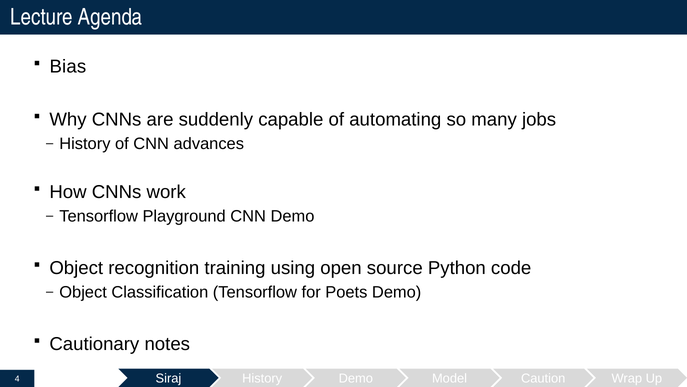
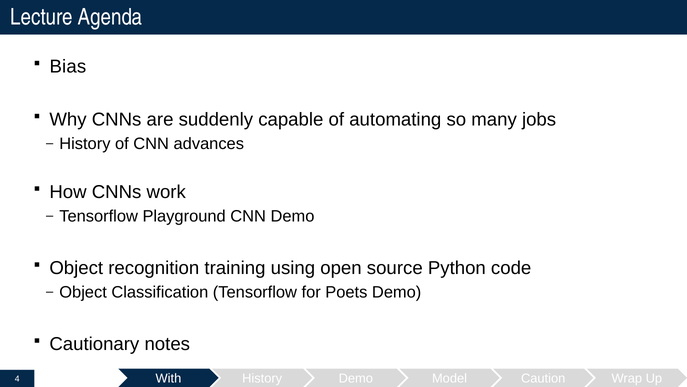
Siraj: Siraj -> With (168, 378)
